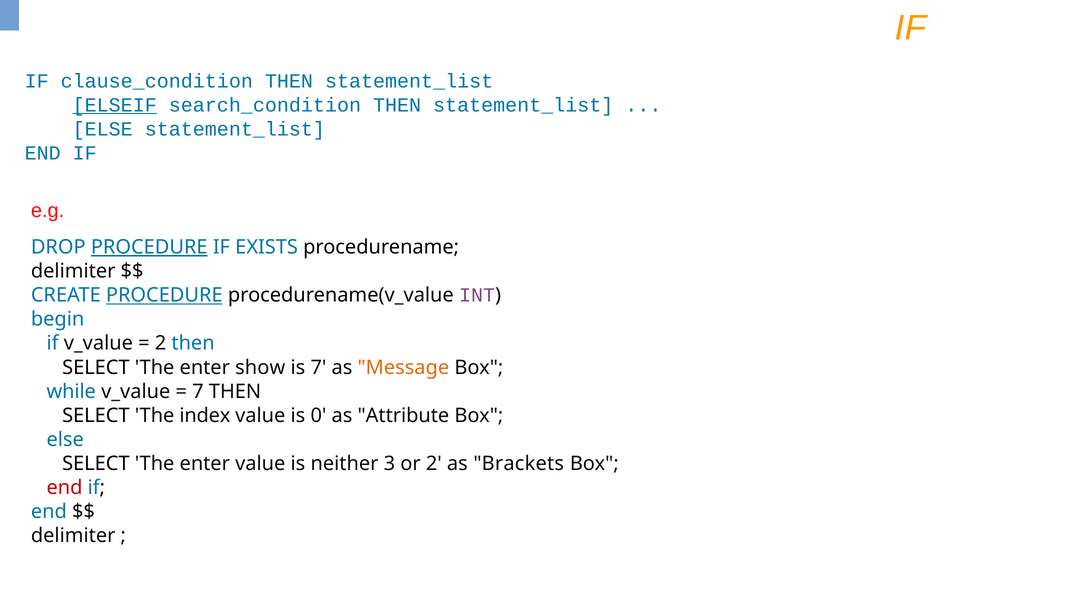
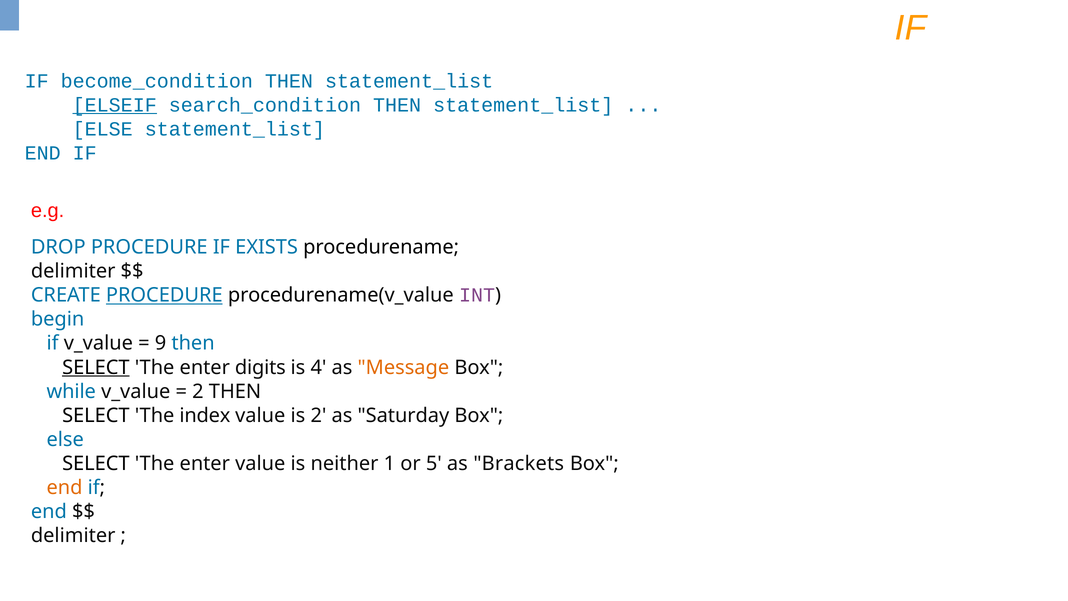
clause_condition: clause_condition -> become_condition (157, 81)
PROCEDURE underline: present -> none (149, 247)
2: 2 -> 9 (160, 343)
SELECT underline: none -> present (96, 367)
show: show -> digits (260, 367)
is 7: 7 -> 4 (319, 367)
7: 7 -> 2 (198, 391)
is 0: 0 -> 2 (319, 415)
Attribute: Attribute -> Saturday (403, 415)
3: 3 -> 1 (389, 463)
or 2: 2 -> 5 (434, 463)
end colour: red -> orange (65, 487)
